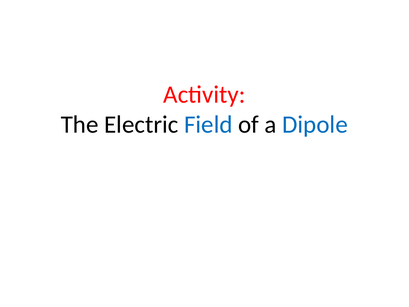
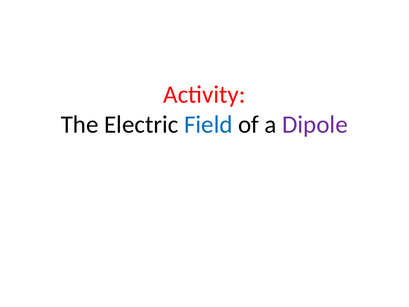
Dipole colour: blue -> purple (315, 124)
